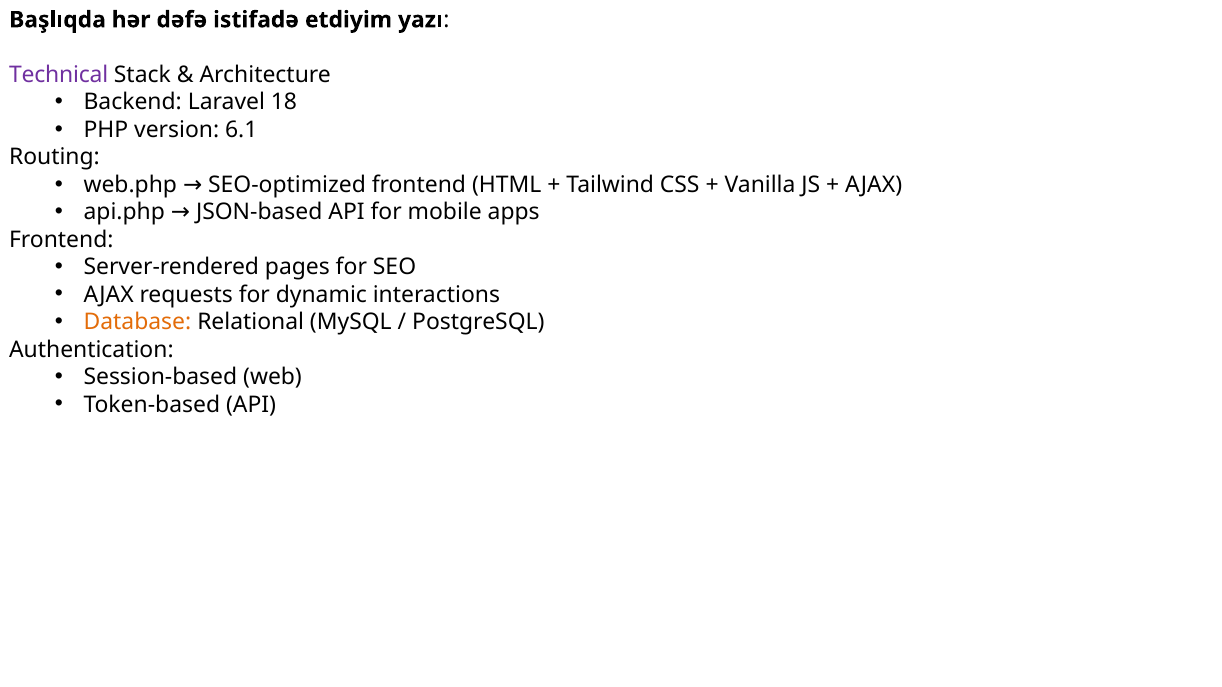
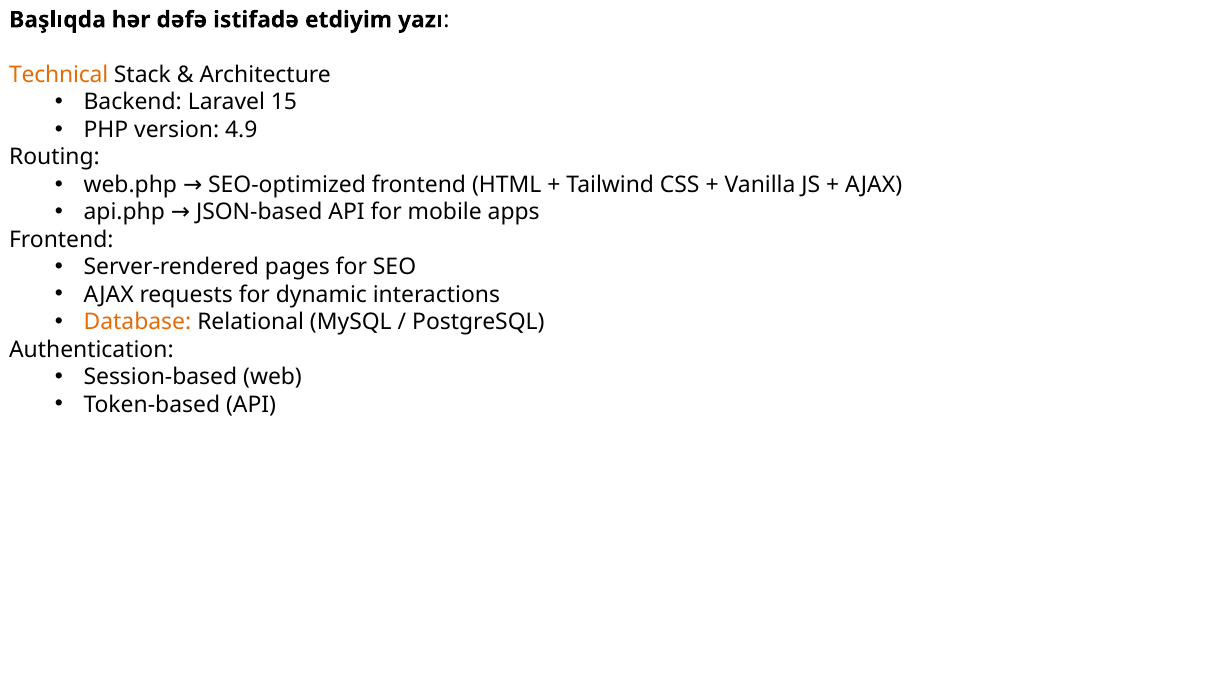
Technical colour: purple -> orange (59, 75)
18: 18 -> 15 (284, 102)
6.1: 6.1 -> 4.9 (241, 130)
